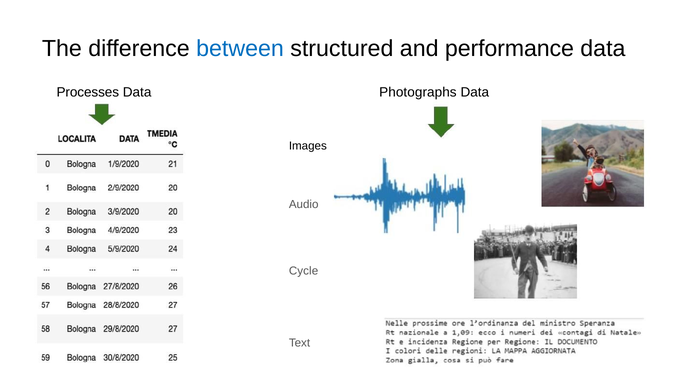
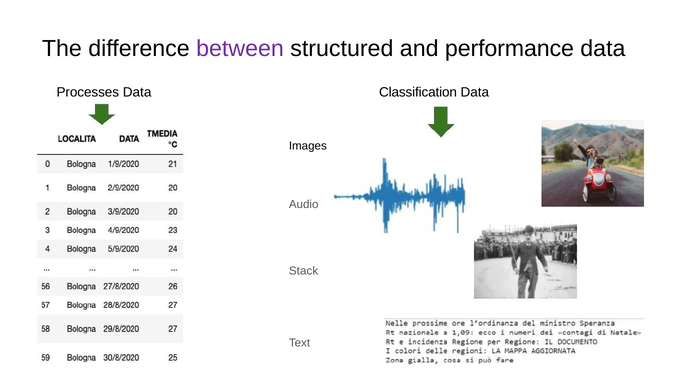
between colour: blue -> purple (240, 49)
Photographs: Photographs -> Classification (418, 92)
Cycle: Cycle -> Stack (304, 271)
